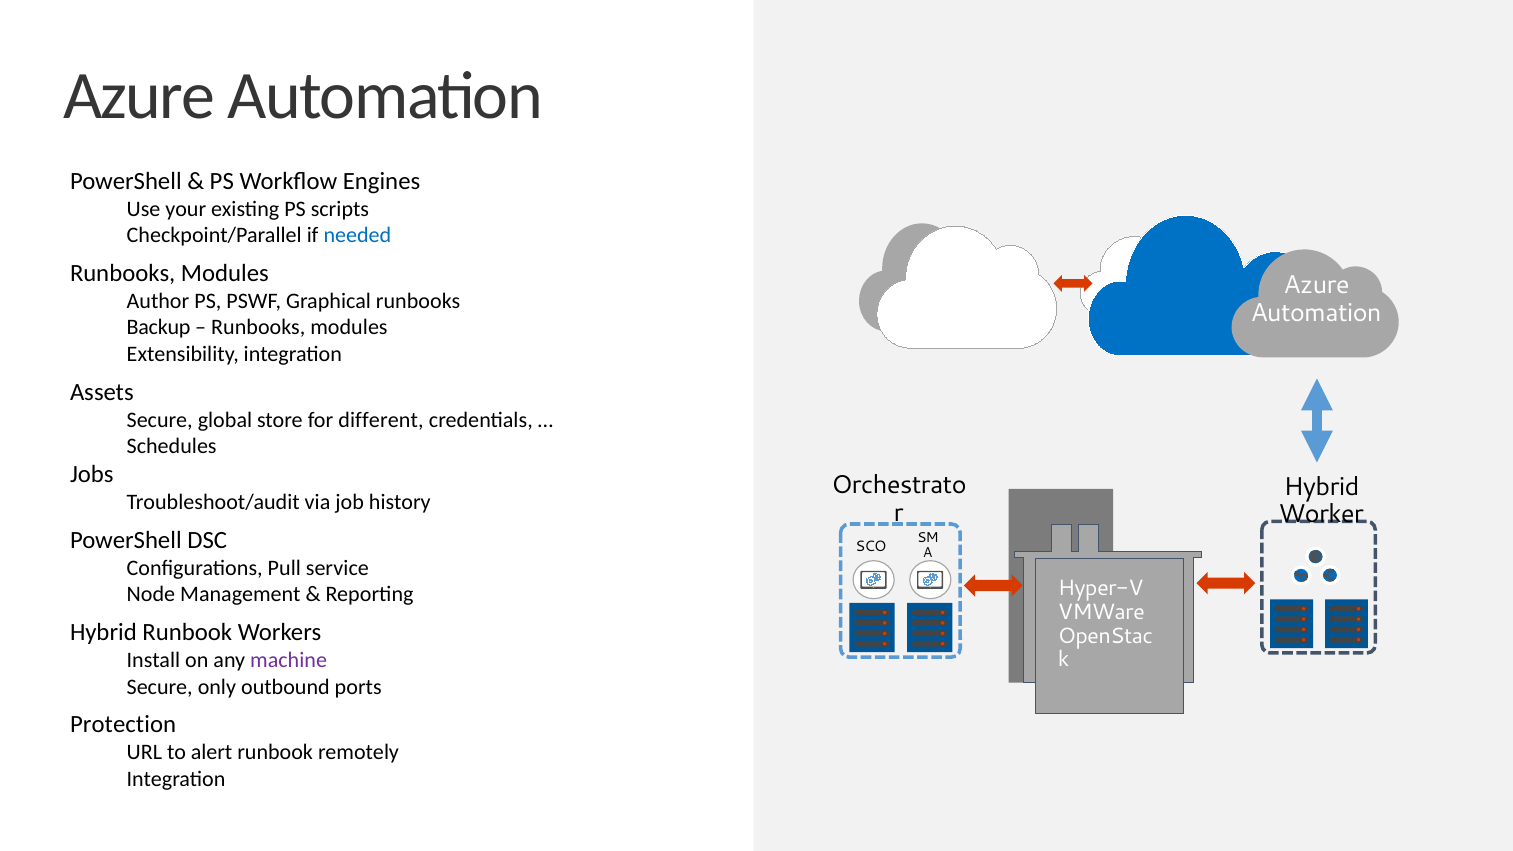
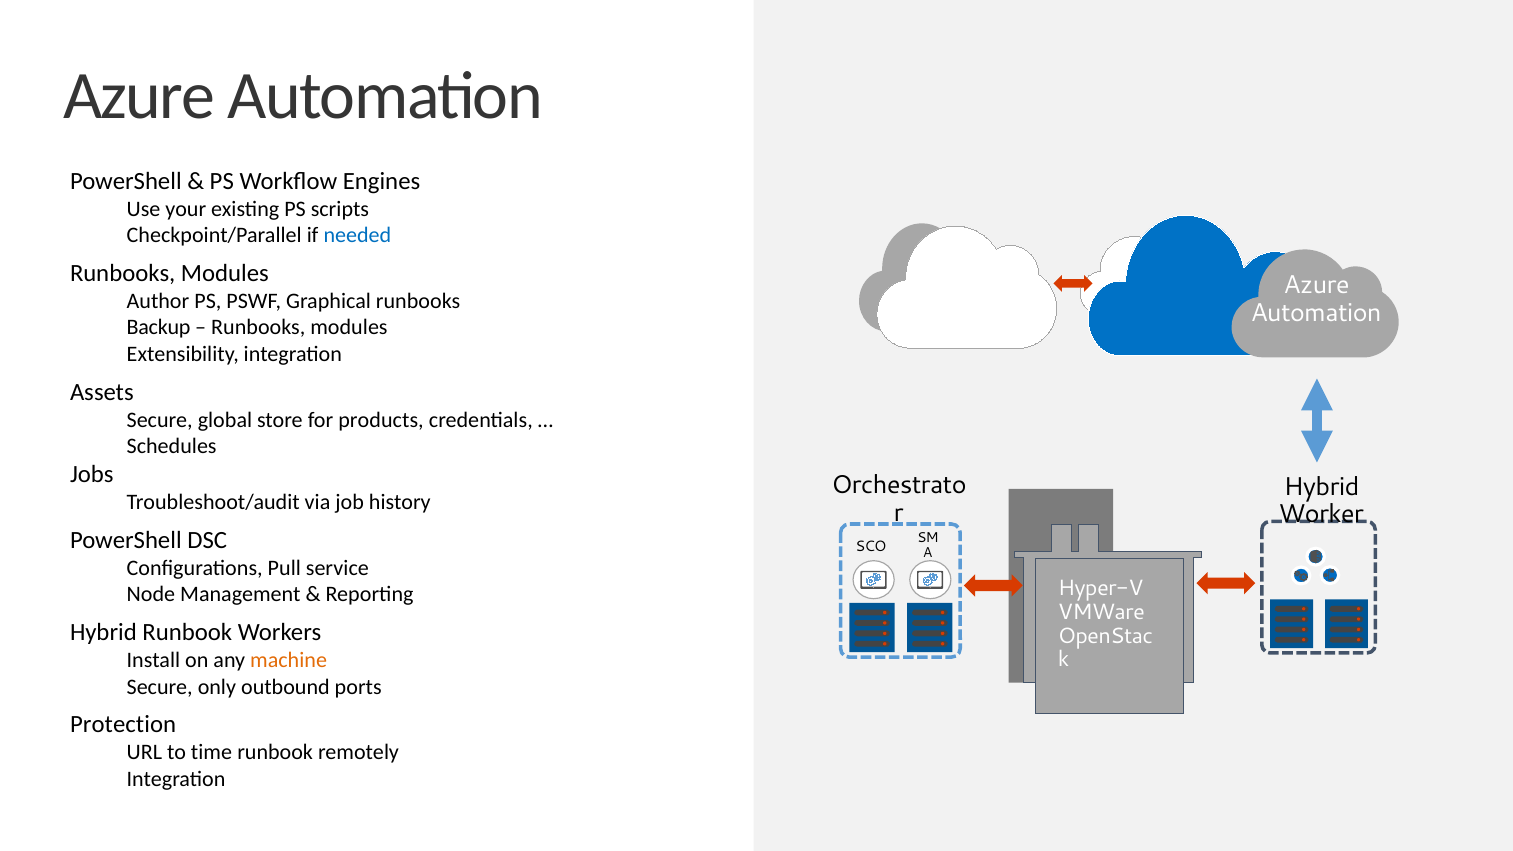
different: different -> products (381, 420)
machine colour: purple -> orange (289, 660)
alert: alert -> time (212, 753)
